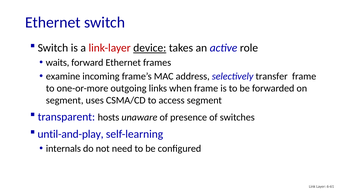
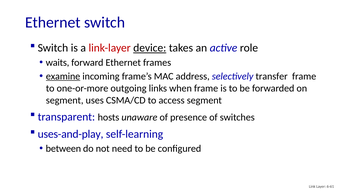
examine underline: none -> present (63, 76)
until-and-play: until-and-play -> uses-and-play (71, 134)
internals: internals -> between (63, 149)
